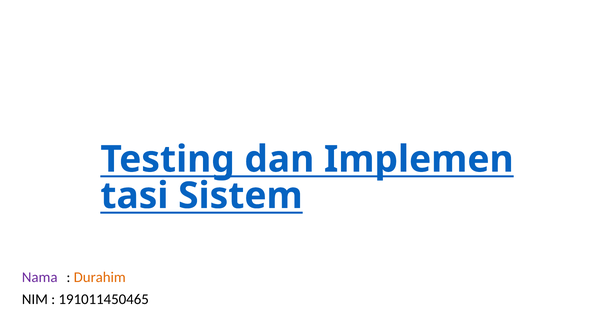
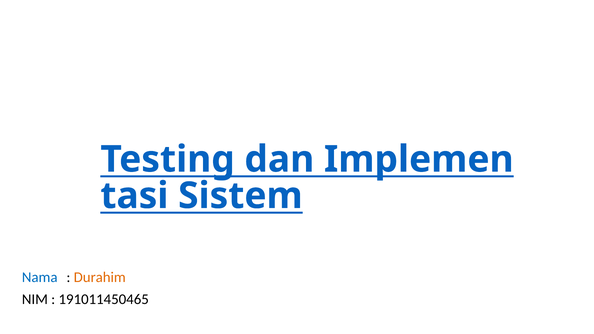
Nama colour: purple -> blue (40, 277)
